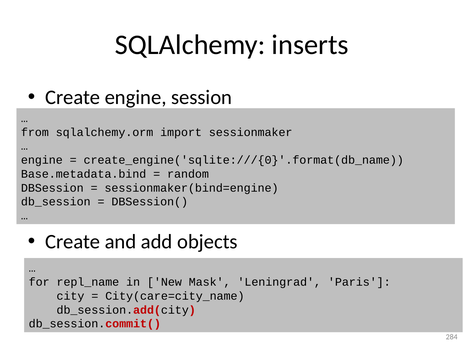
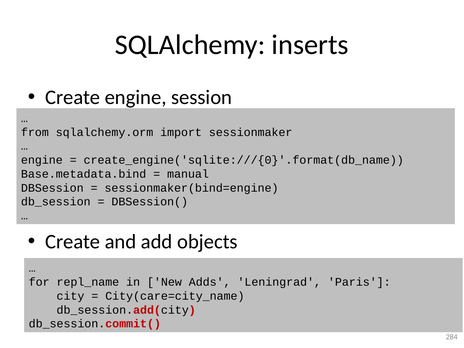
random: random -> manual (188, 174)
Mask: Mask -> Adds (210, 282)
